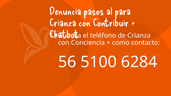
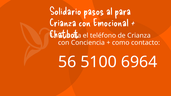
Denuncia: Denuncia -> Solidario (65, 11)
Contribuir: Contribuir -> Emocional (111, 23)
6284: 6284 -> 6964 (139, 62)
